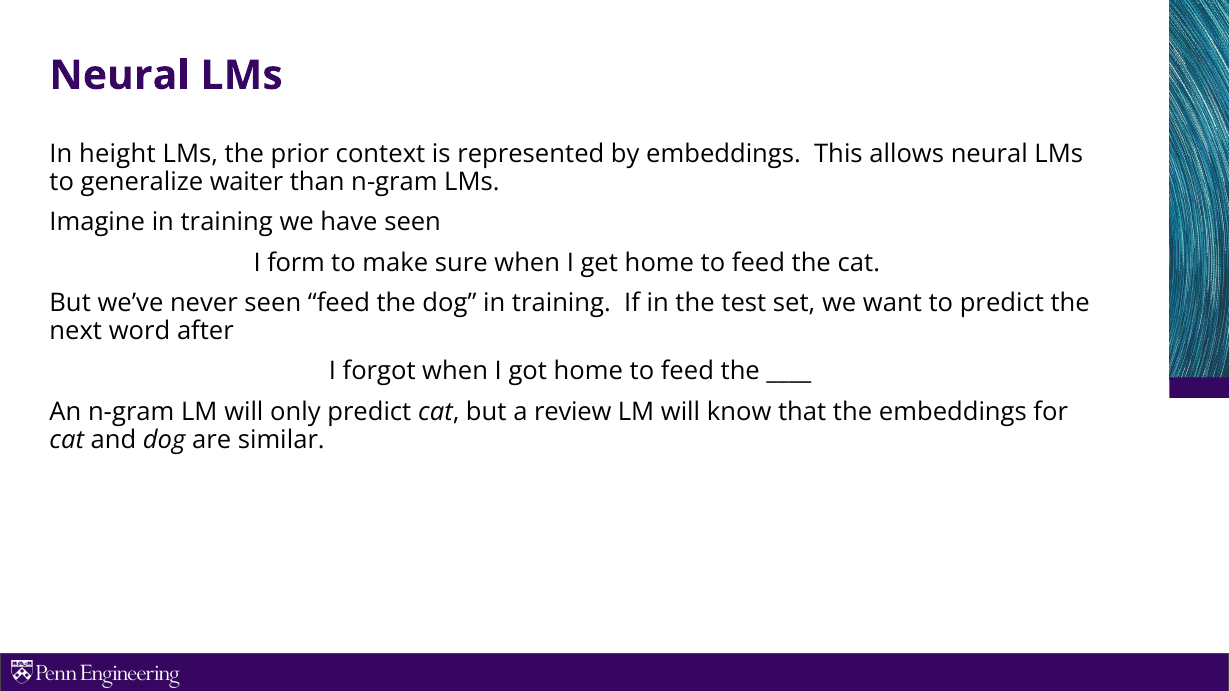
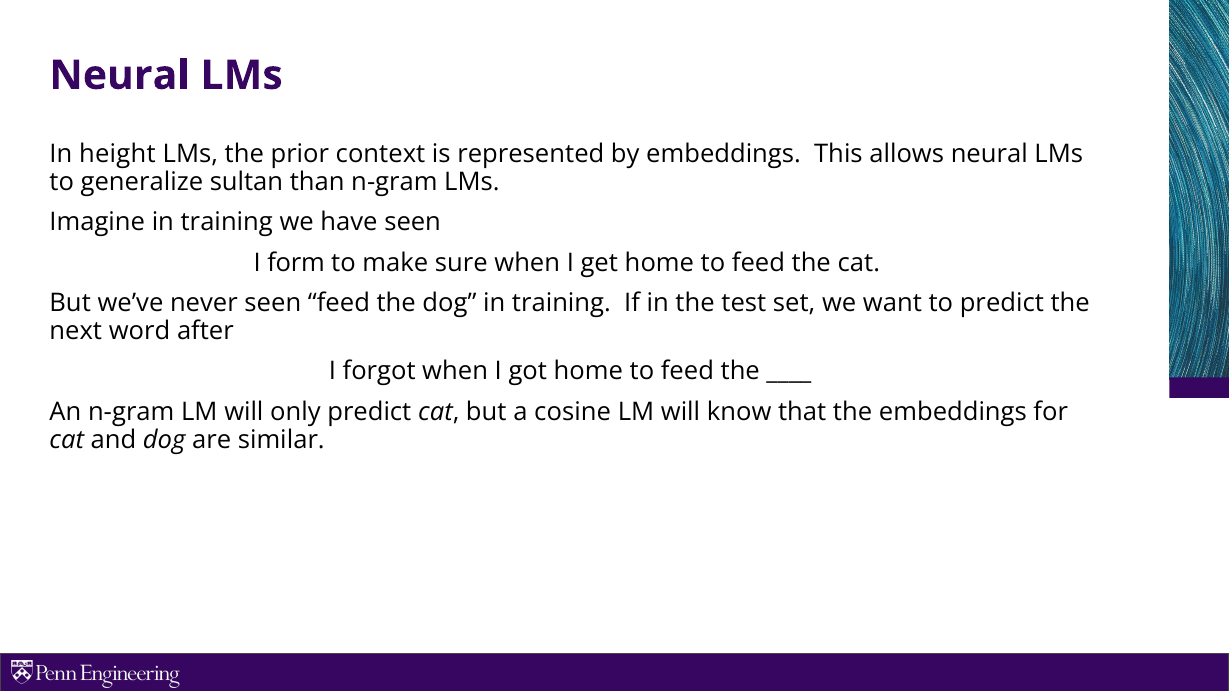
waiter: waiter -> sultan (246, 182)
review: review -> cosine (573, 412)
